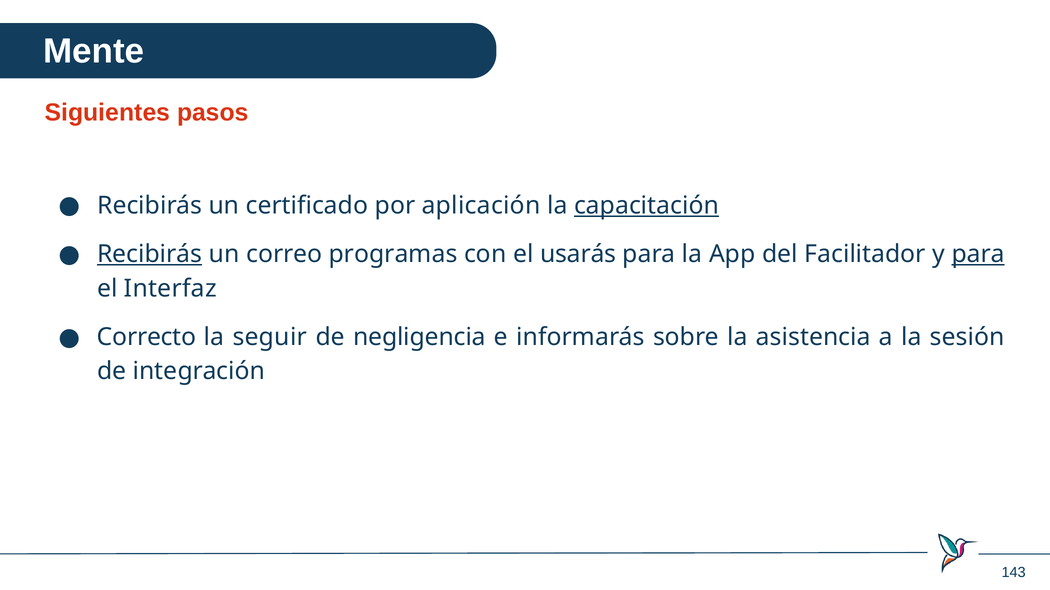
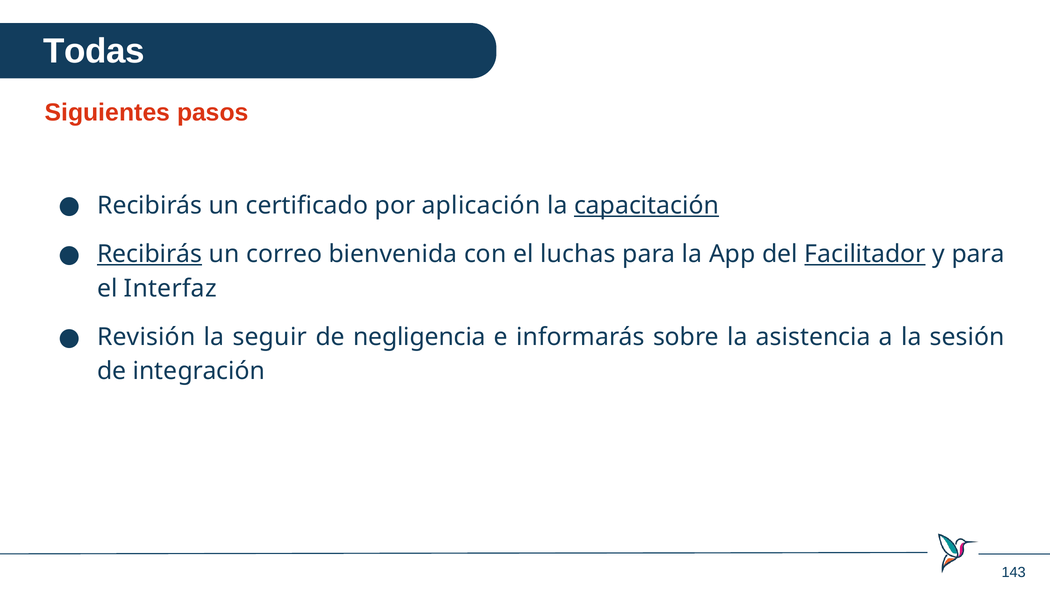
Mente: Mente -> Todas (94, 51)
programas: programas -> bienvenida (393, 255)
usarás: usarás -> luchas (578, 255)
Facilitador underline: none -> present (865, 255)
para underline: present -> none (978, 255)
Correcto: Correcto -> Revisión (146, 337)
